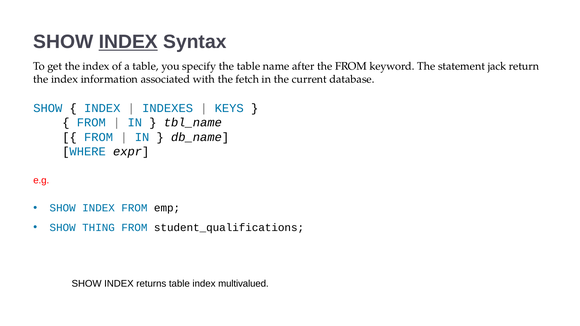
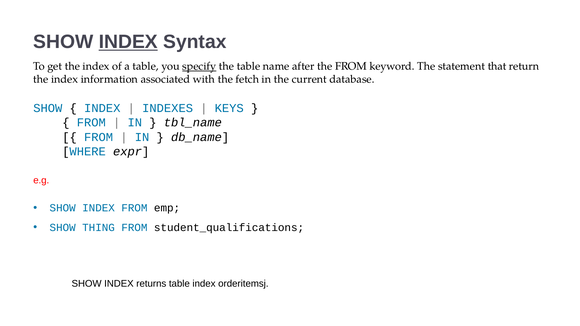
specify underline: none -> present (199, 66)
jack: jack -> that (497, 66)
multivalued: multivalued -> orderitemsj (243, 284)
